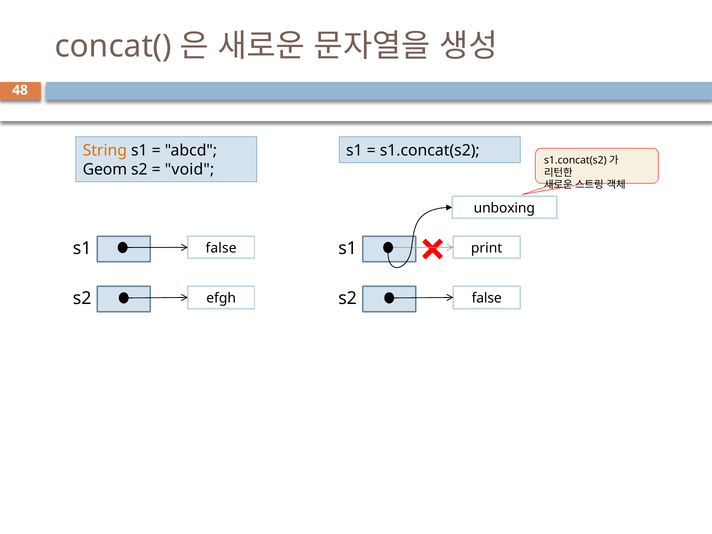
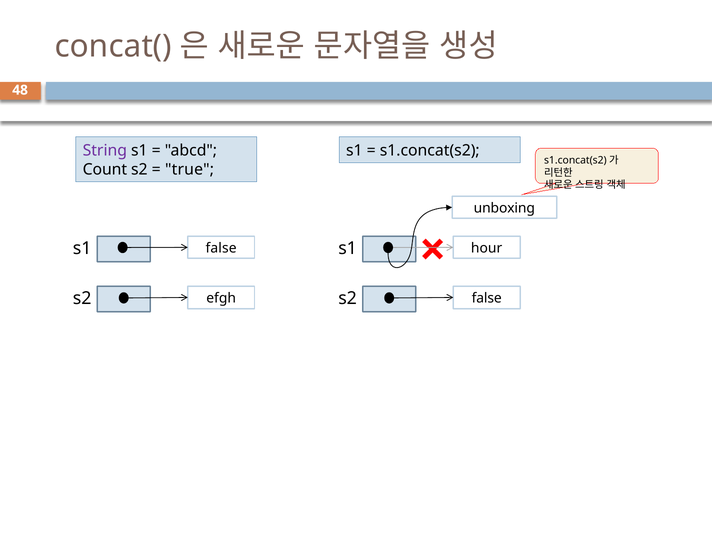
String colour: orange -> purple (105, 151)
Geom: Geom -> Count (105, 170)
void: void -> true (190, 170)
print: print -> hour (487, 248)
